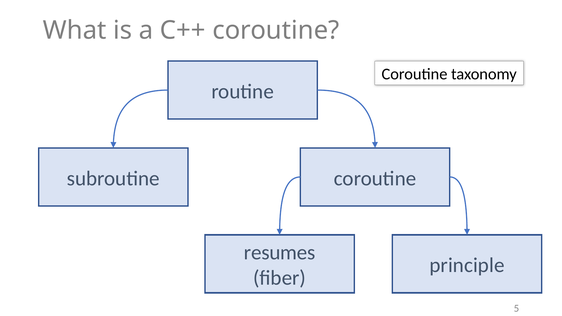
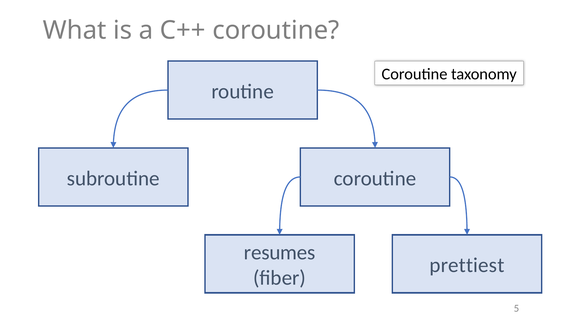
principle: principle -> prettiest (467, 265)
